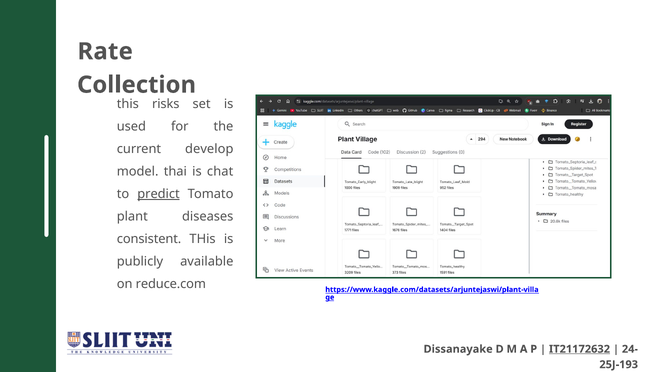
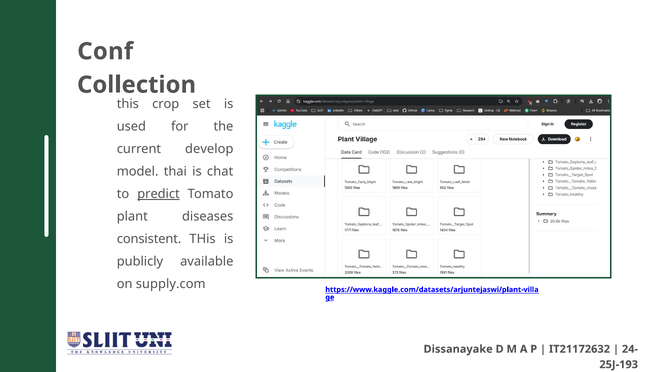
Rate: Rate -> Conf (105, 51)
risks: risks -> crop (166, 104)
reduce.com: reduce.com -> supply.com (171, 284)
IT21172632 underline: present -> none (579, 349)
